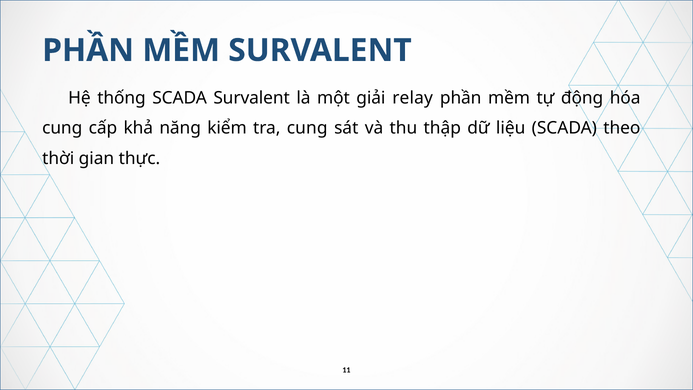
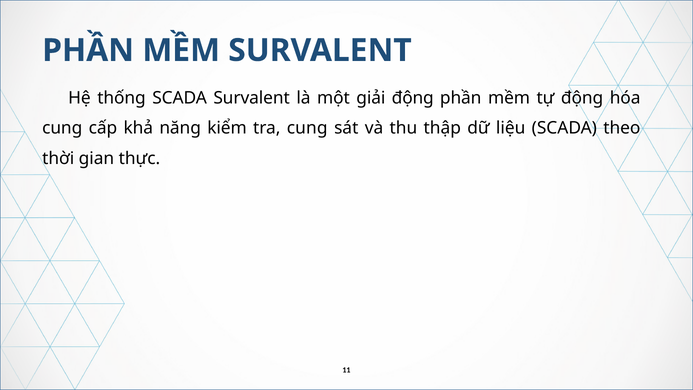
giải relay: relay -> động (413, 98)
